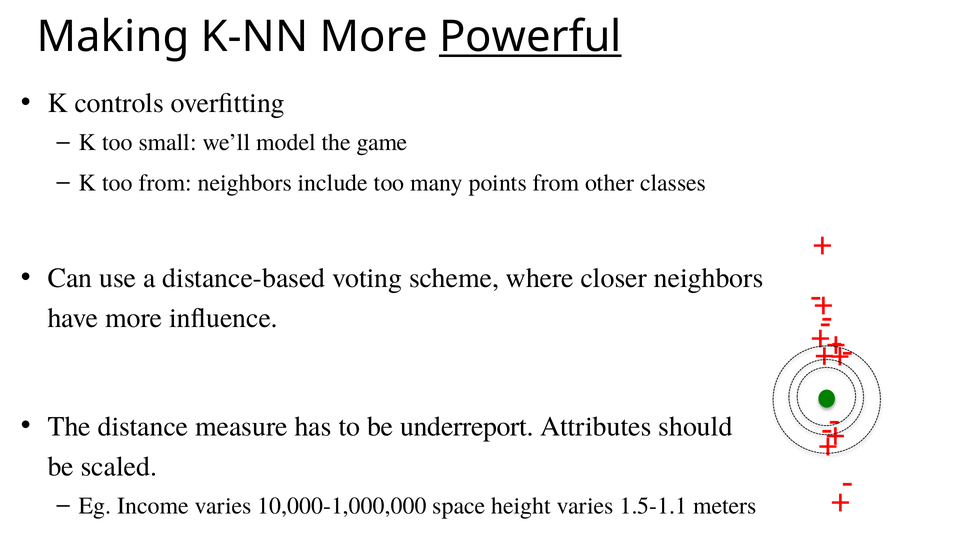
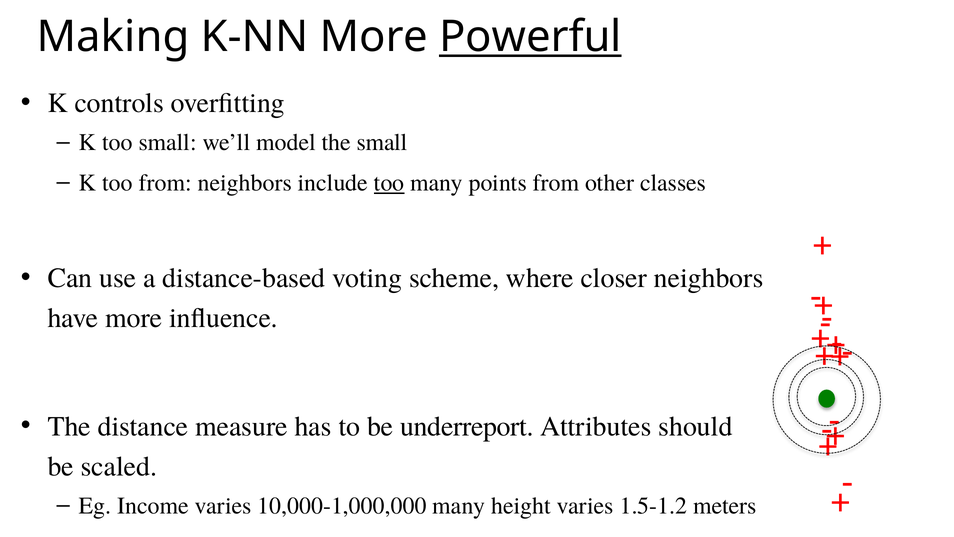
the game: game -> small (382, 142)
too underline: none -> present (389, 183)
10,000-1,000,000 space: space -> many (459, 506)
1.5-1.1: 1.5-1.1 -> 1.5-1.2 (653, 506)
